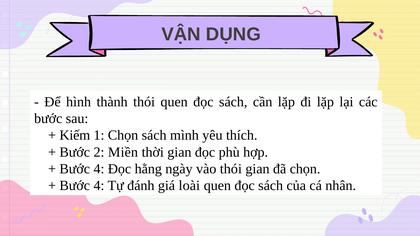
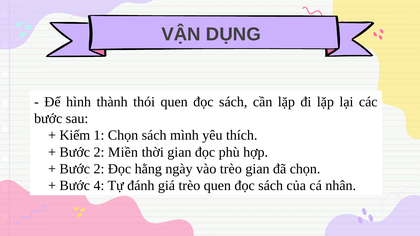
4: 4 -> 2 (99, 169)
vào thói: thói -> trèo (231, 169)
giá loài: loài -> trèo (189, 186)
